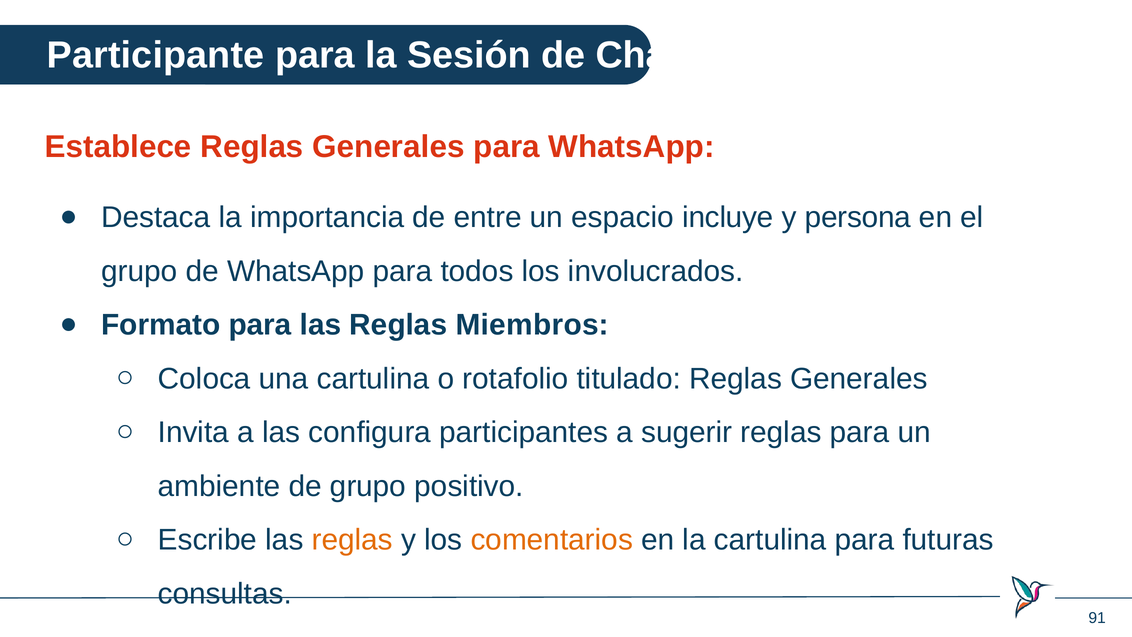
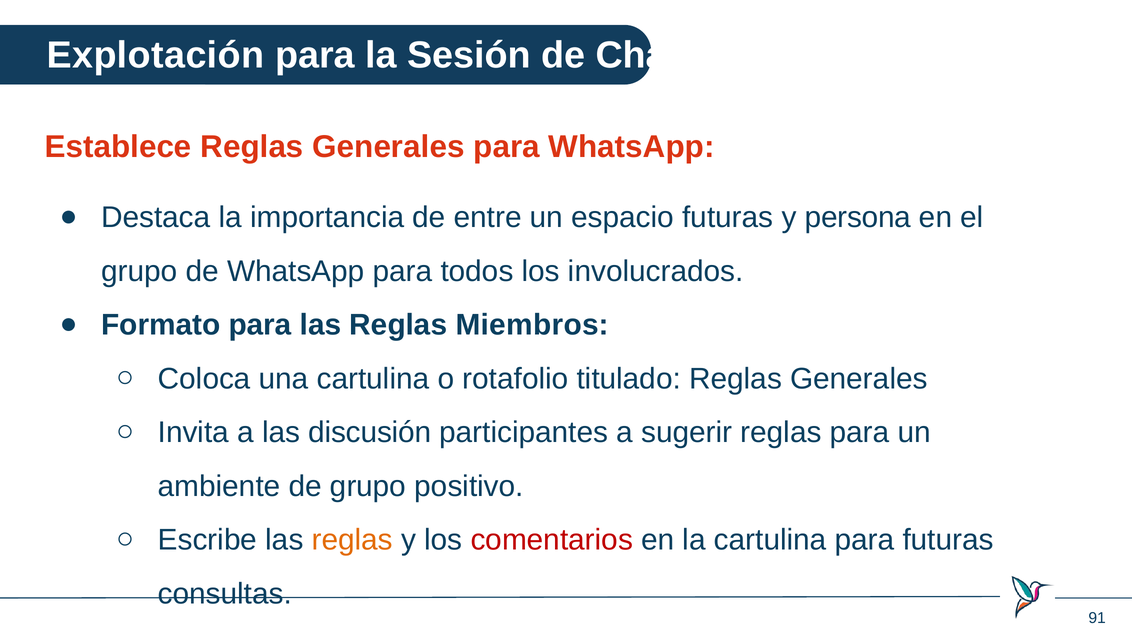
Participante: Participante -> Explotación (155, 55)
espacio incluye: incluye -> futuras (728, 217)
configura: configura -> discusión (370, 432)
comentarios colour: orange -> red (552, 540)
